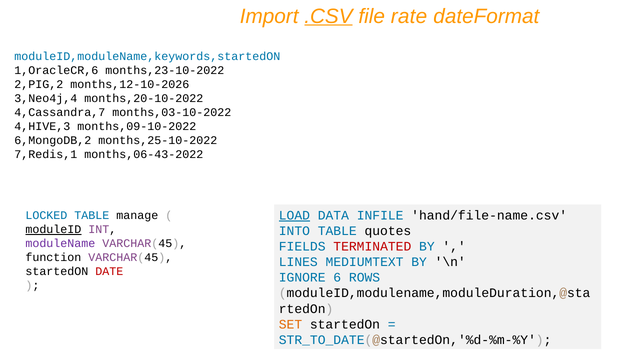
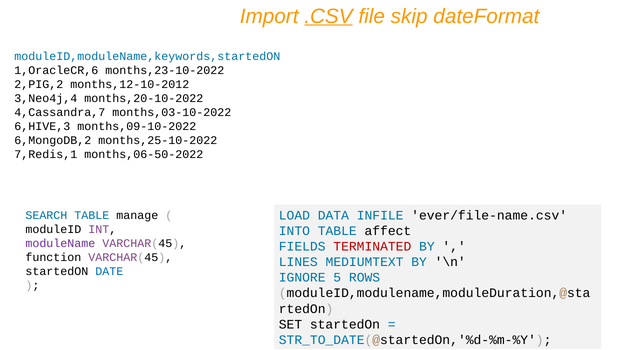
rate: rate -> skip (409, 16)
months,12-10-2026: months,12-10-2026 -> months,12-10-2012 (130, 84)
4,HIVE,3: 4,HIVE,3 -> 6,HIVE,3 (42, 126)
months,06-43-2022: months,06-43-2022 -> months,06-50-2022 (144, 154)
LOAD underline: present -> none (294, 215)
hand/file-name.csv: hand/file-name.csv -> ever/file-name.csv (489, 215)
LOCKED: LOCKED -> SEARCH (46, 215)
moduleID underline: present -> none (53, 229)
quotes: quotes -> affect (388, 231)
DATE colour: red -> blue (109, 271)
6: 6 -> 5 (337, 278)
SET colour: orange -> black (291, 324)
